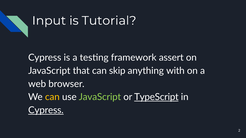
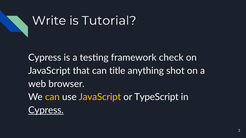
Input: Input -> Write (49, 21)
assert: assert -> check (171, 58)
skip: skip -> title (117, 71)
with: with -> shot (175, 71)
JavaScript colour: light green -> yellow (100, 97)
TypeScript underline: present -> none (156, 97)
